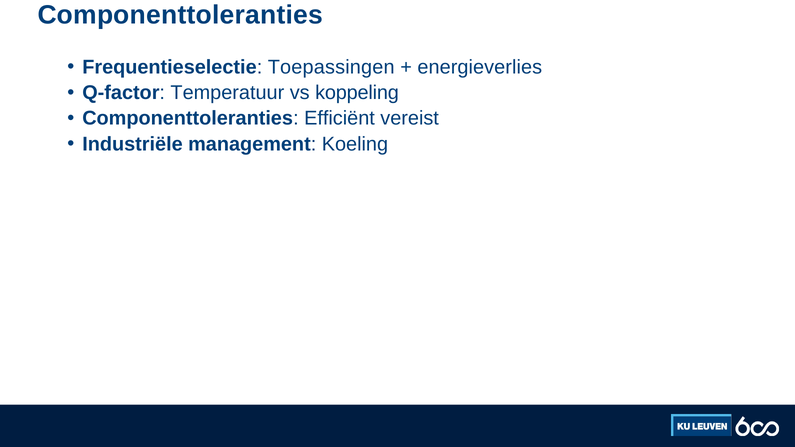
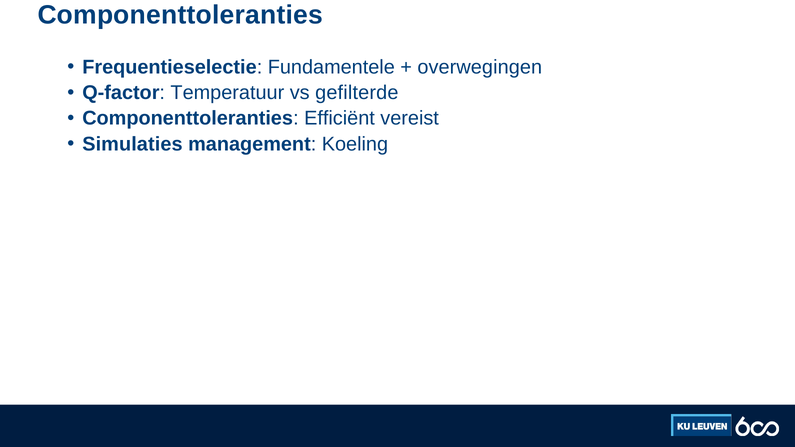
Toepassingen: Toepassingen -> Fundamentele (331, 67)
energieverlies: energieverlies -> overwegingen (480, 67)
koppeling: koppeling -> gefilterde (357, 93)
Industriële: Industriële -> Simulaties (132, 144)
